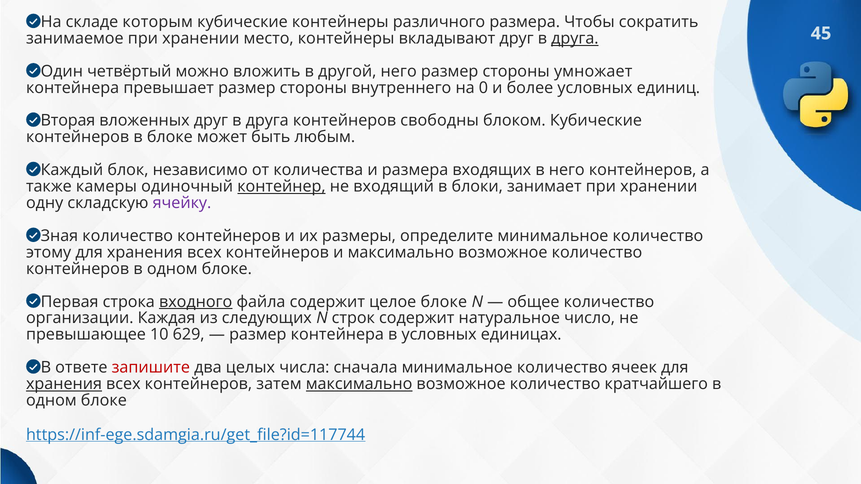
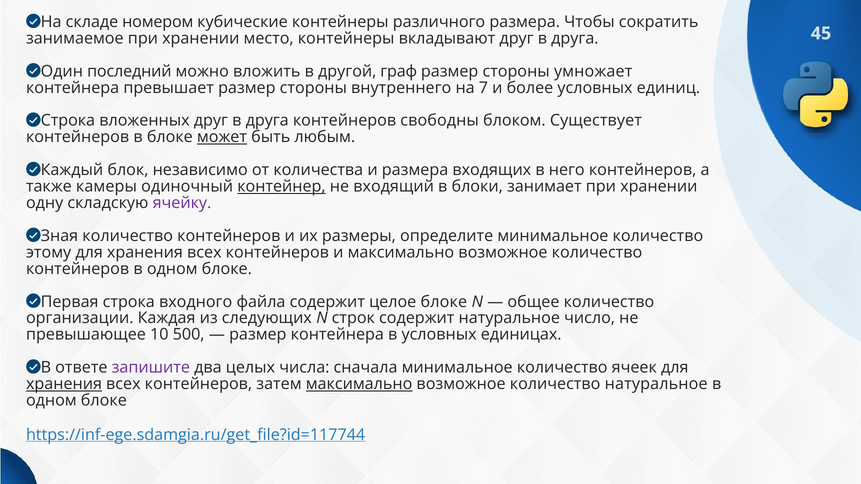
которым: которым -> номером (158, 22)
друга underline: present -> none (575, 38)
четвёртый: четвёртый -> последний (129, 71)
другой него: него -> граф (399, 71)
0: 0 -> 7 (483, 88)
Вторая: Вторая -> Строка (68, 121)
блоком Кубические: Кубические -> Существует (596, 121)
может underline: none -> present (222, 137)
входного underline: present -> none (196, 302)
629: 629 -> 500 (189, 335)
запишите colour: red -> purple (151, 368)
количество кратчайшего: кратчайшего -> натуральное (656, 384)
